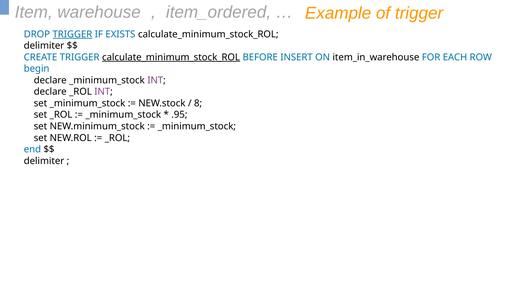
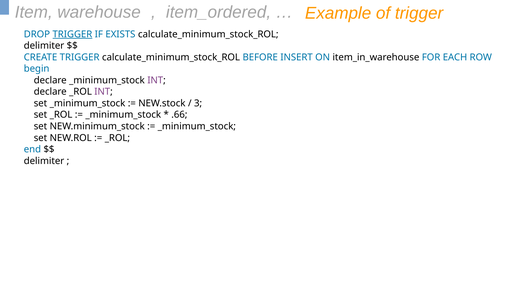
calculate_minimum_stock_ROL underline: present -> none (171, 57)
8: 8 -> 3 (198, 103)
.95: .95 -> .66 (179, 115)
